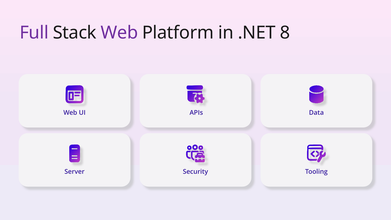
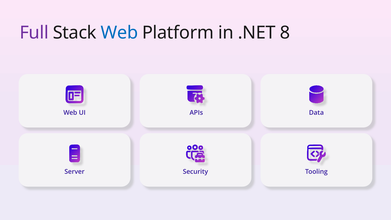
Web colour: purple -> blue (119, 33)
